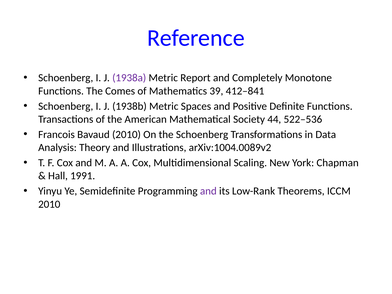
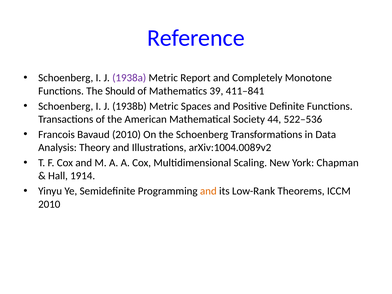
Comes: Comes -> Should (120, 91)
412–841: 412–841 -> 411–841 (245, 91)
1991: 1991 -> 1914 (83, 176)
and colour: purple -> orange (208, 191)
